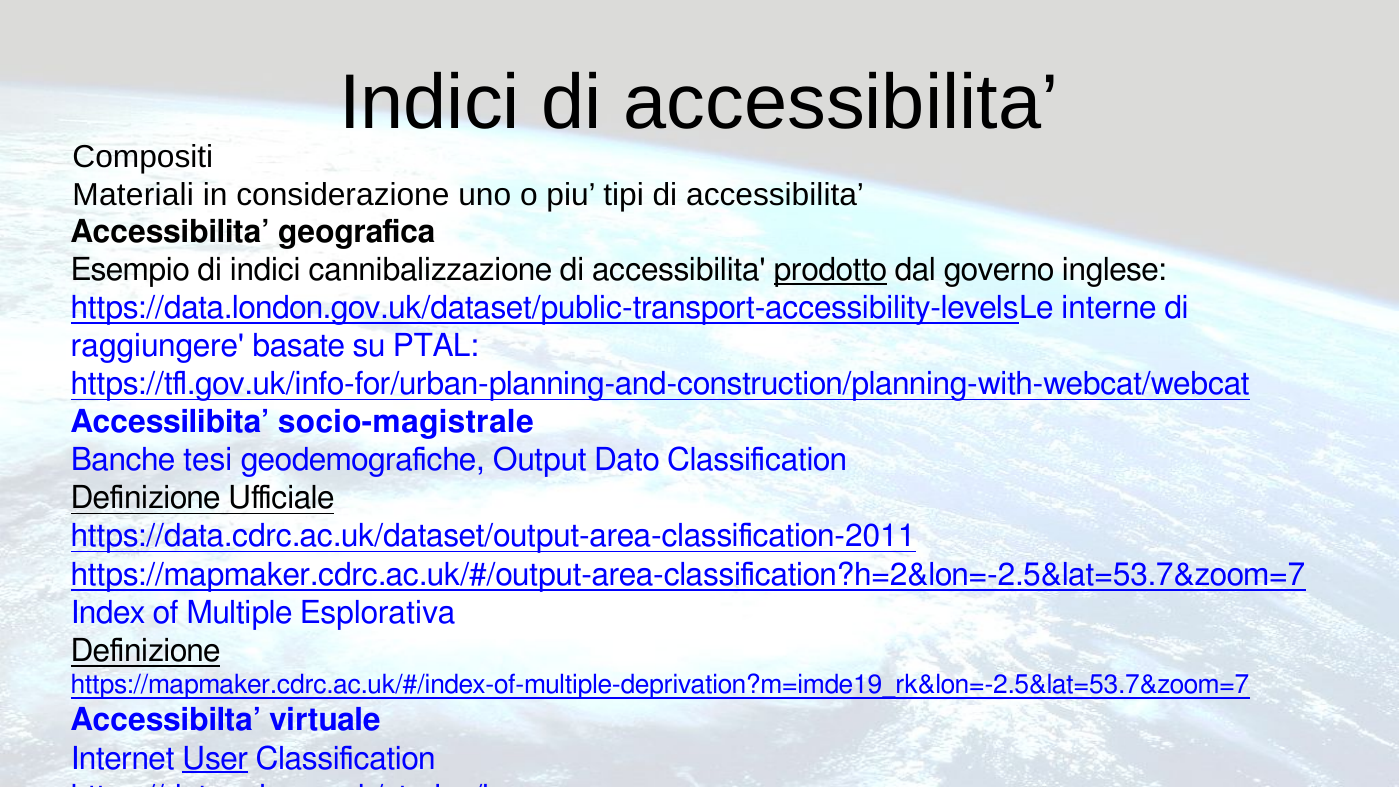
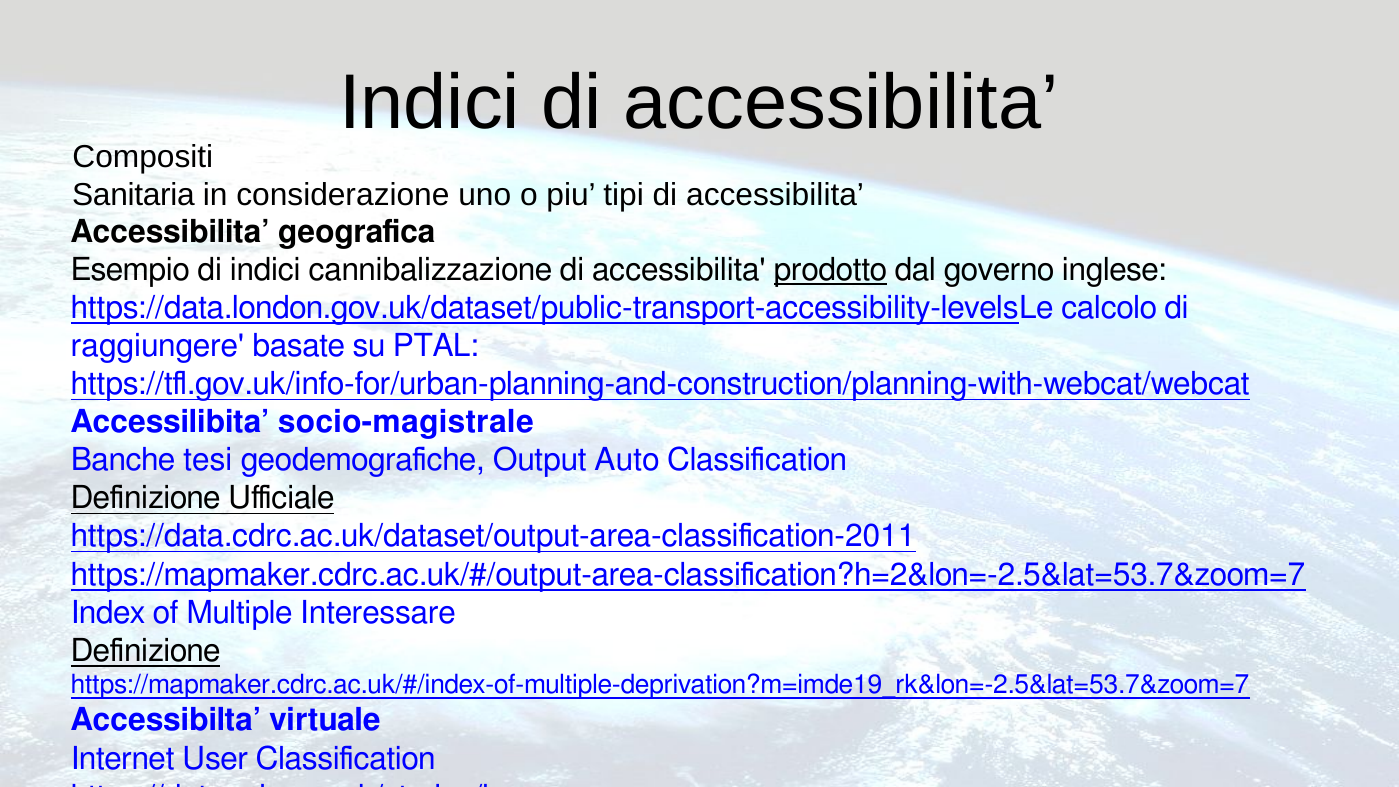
Materiali: Materiali -> Sanitaria (133, 195)
interne: interne -> calcolo (1109, 308)
Dato: Dato -> Auto (627, 460)
Esplorativa: Esplorativa -> Interessare (378, 613)
User underline: present -> none (215, 759)
